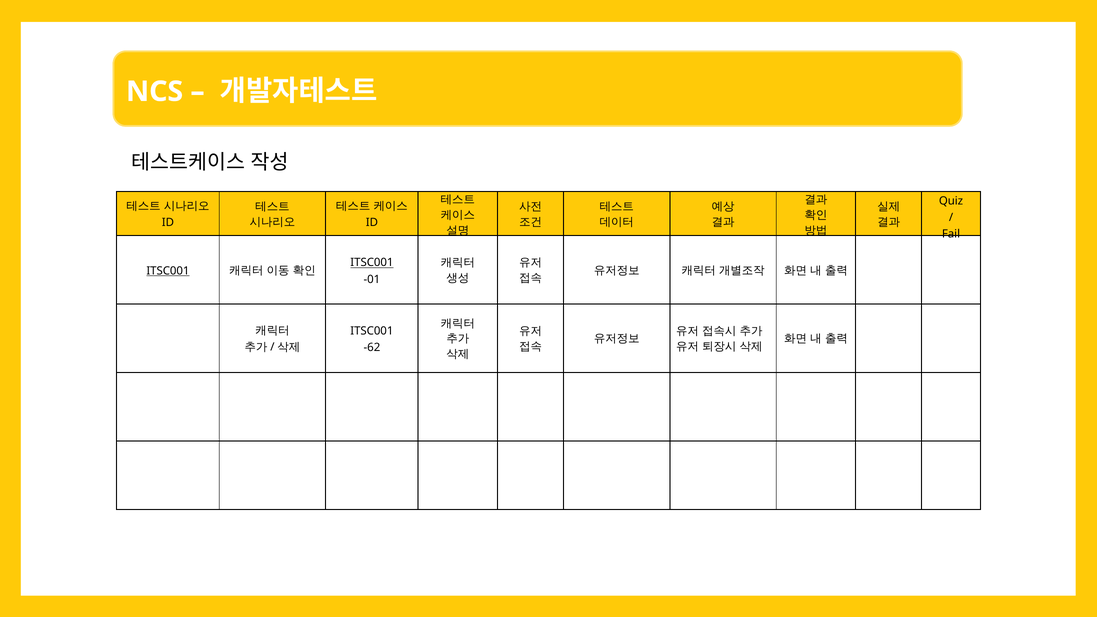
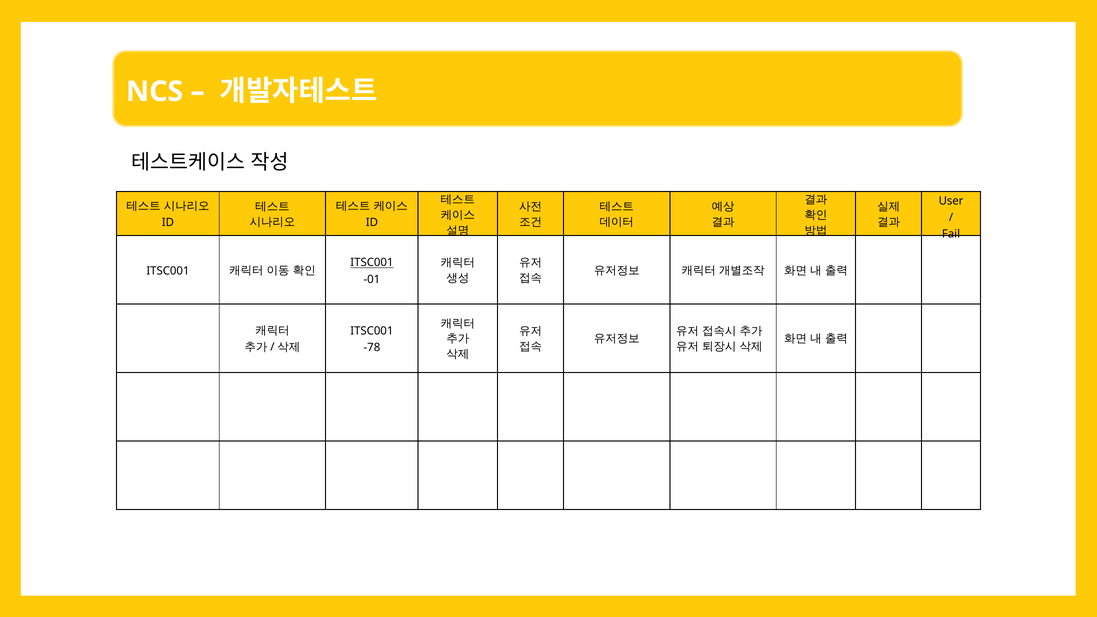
Quiz: Quiz -> User (951, 201)
ITSC001 underline: present -> none (168, 271)
-62: -62 -> -78 (372, 348)
